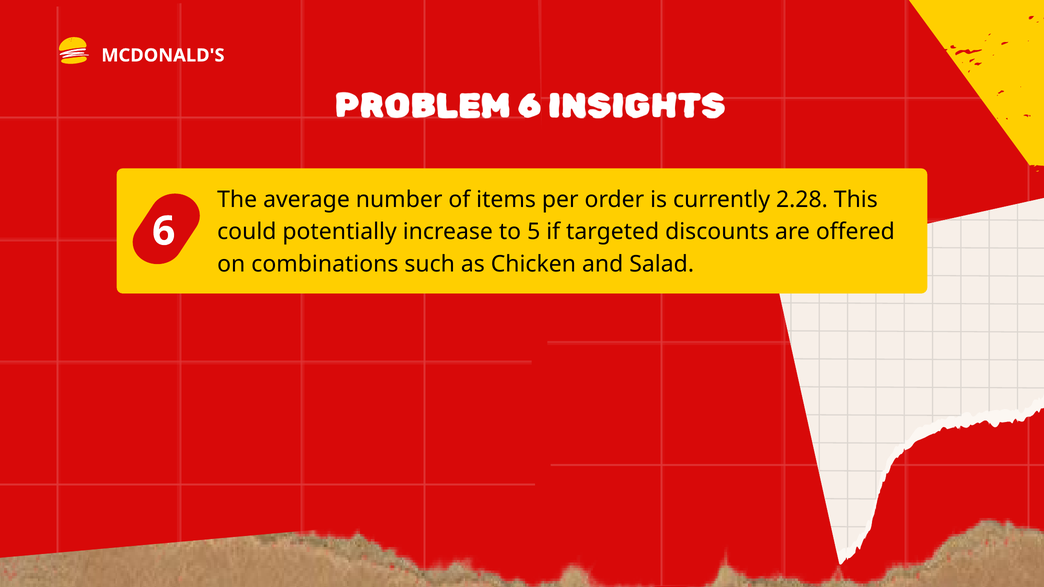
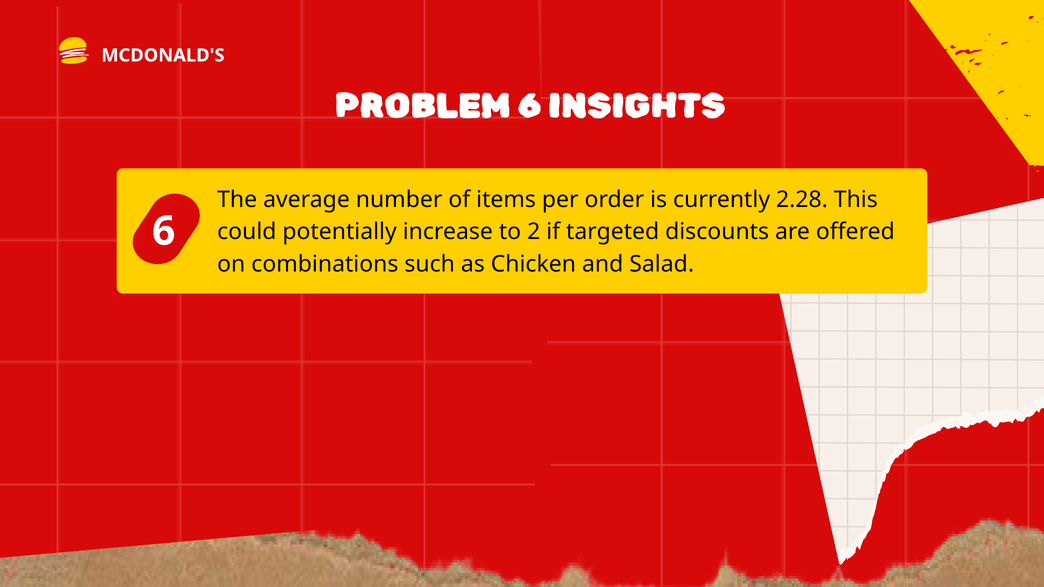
5: 5 -> 2 (534, 232)
